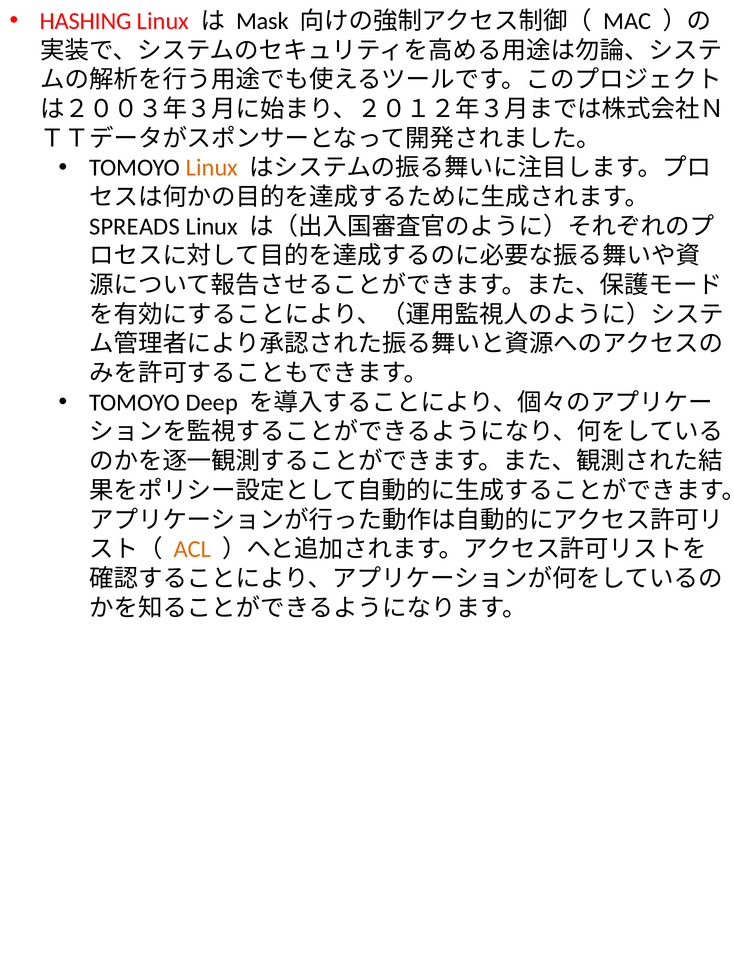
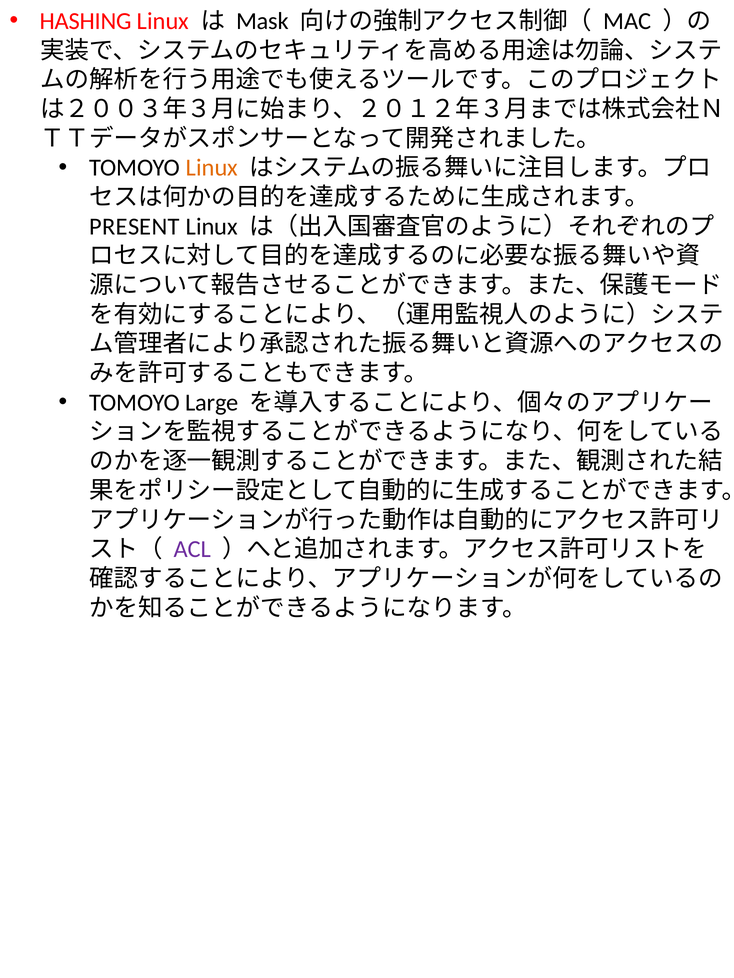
SPREADS: SPREADS -> PRESENT (135, 227)
Deep: Deep -> Large (212, 403)
ACL colour: orange -> purple (192, 550)
